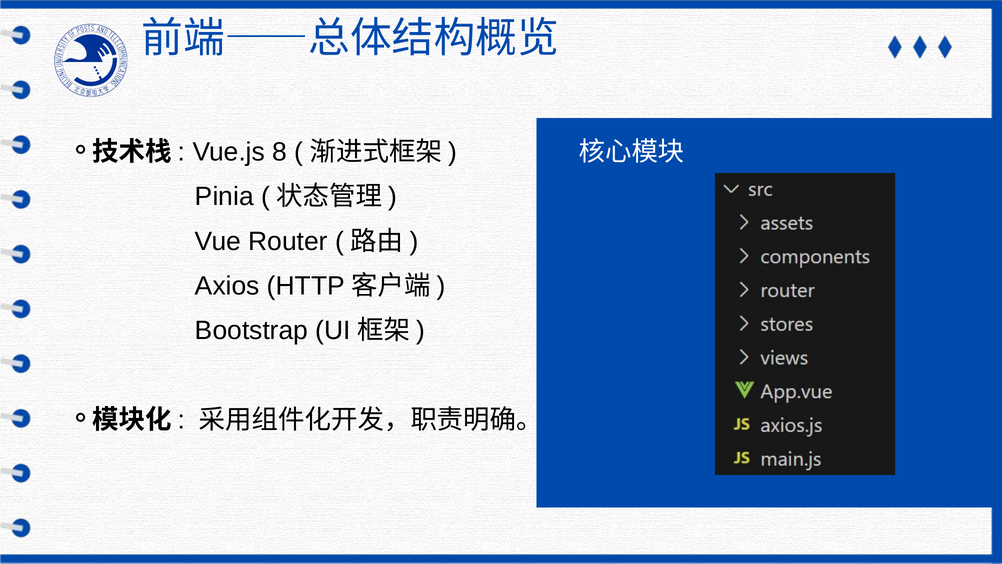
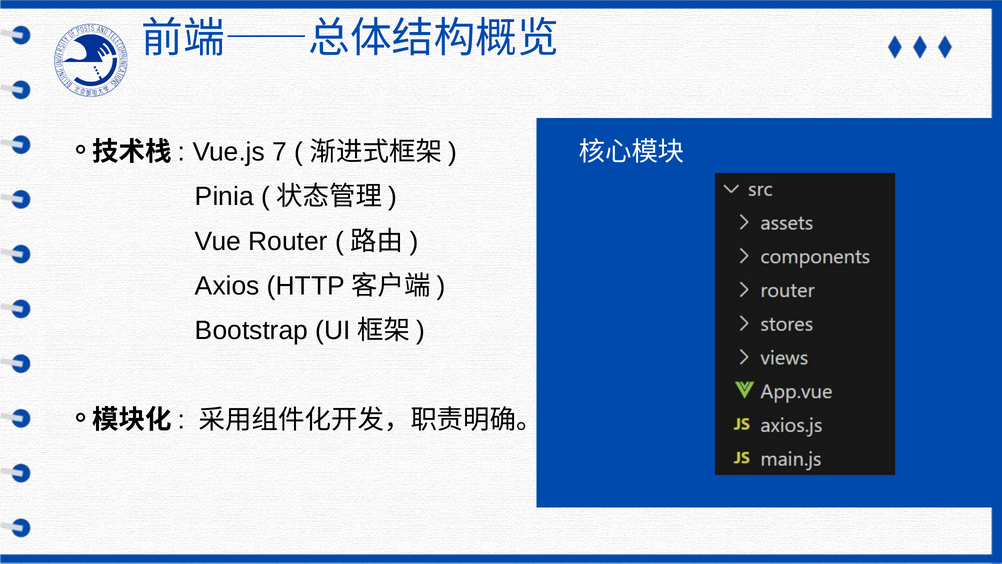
8: 8 -> 7 (280, 152)
